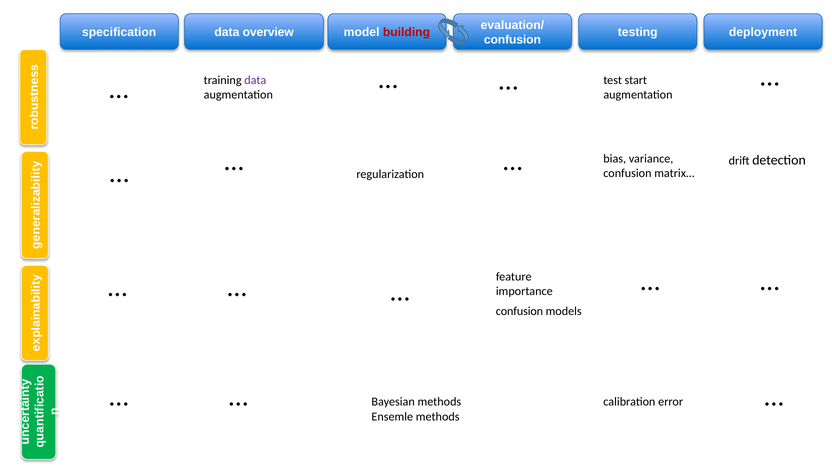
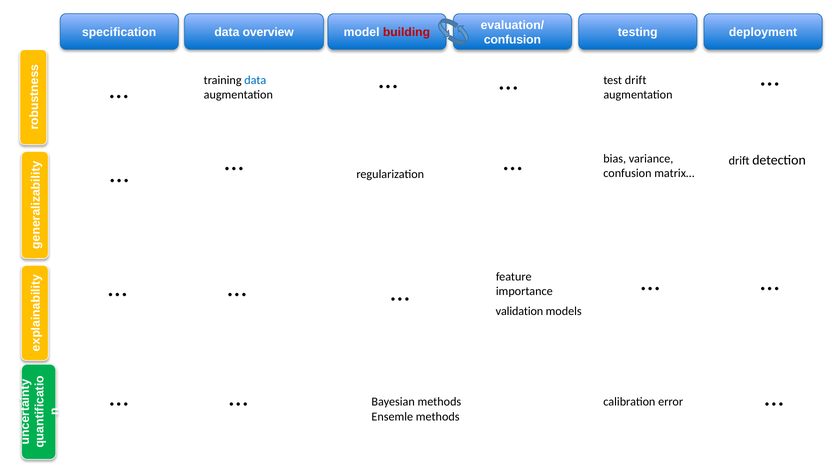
data colour: purple -> blue (255, 80)
test start: start -> drift (636, 80)
confusion: confusion -> validation (519, 311)
